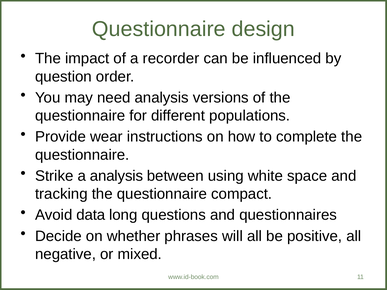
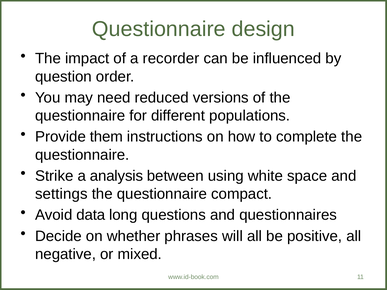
need analysis: analysis -> reduced (162, 98)
wear: wear -> them (106, 137)
tracking: tracking -> settings (61, 194)
